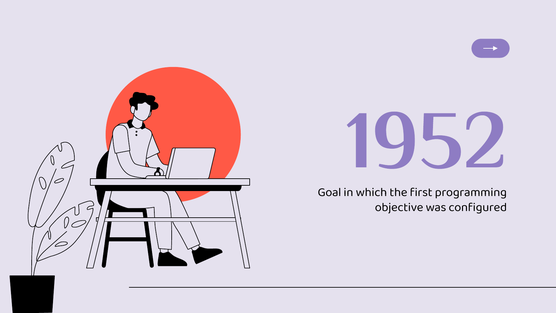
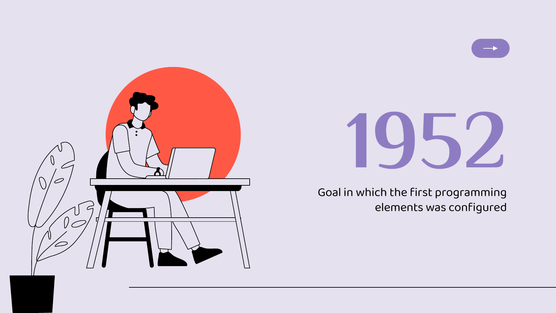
objective: objective -> elements (399, 207)
